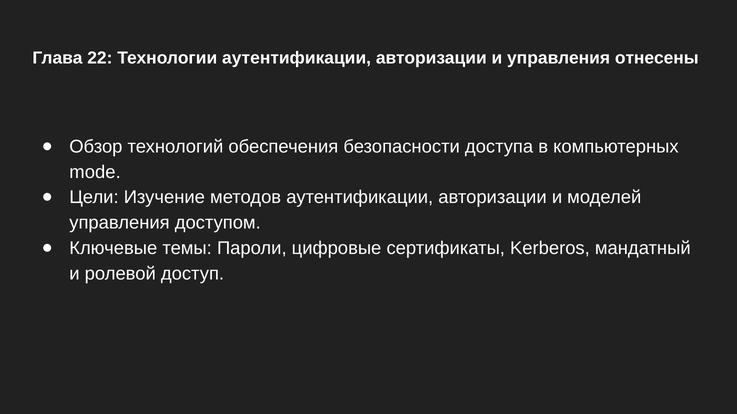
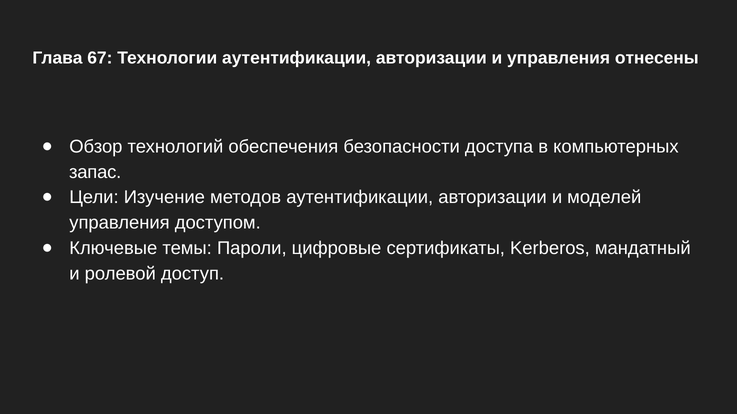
22: 22 -> 67 (100, 58)
mode: mode -> запас (95, 172)
